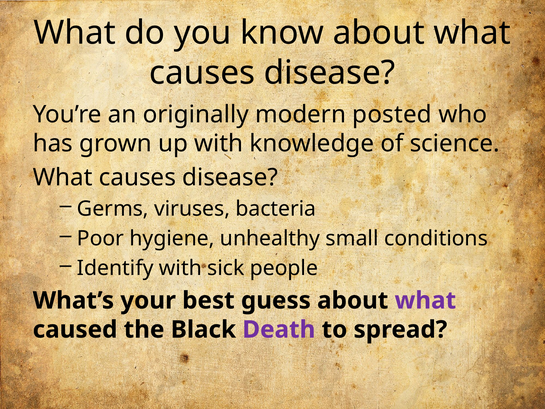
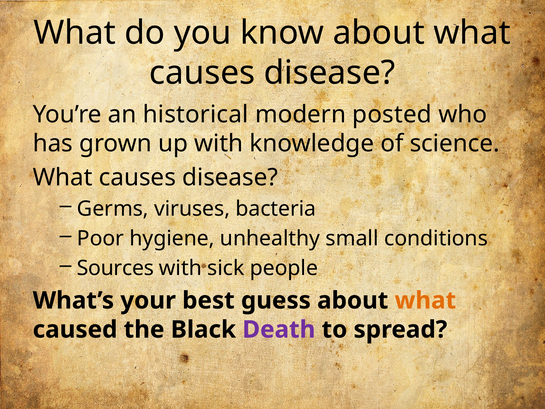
originally: originally -> historical (196, 114)
Identify: Identify -> Sources (115, 268)
what colour: purple -> orange (425, 300)
